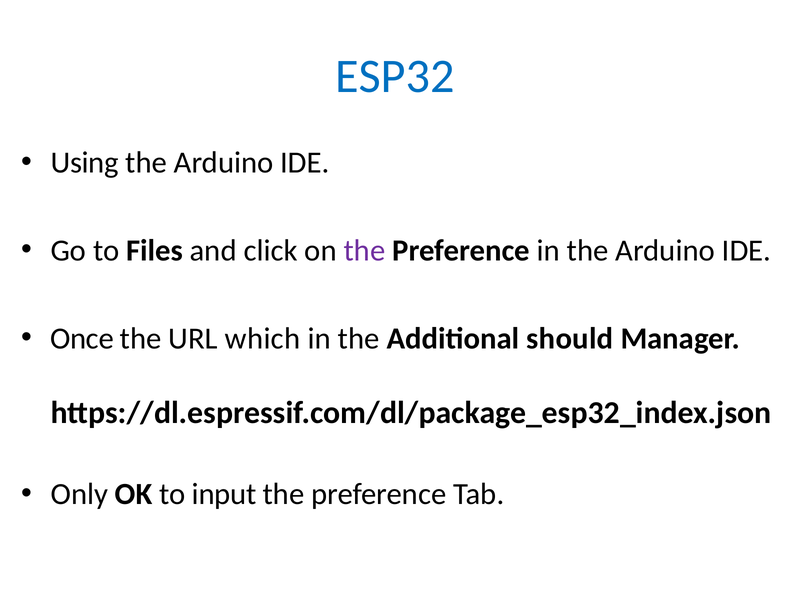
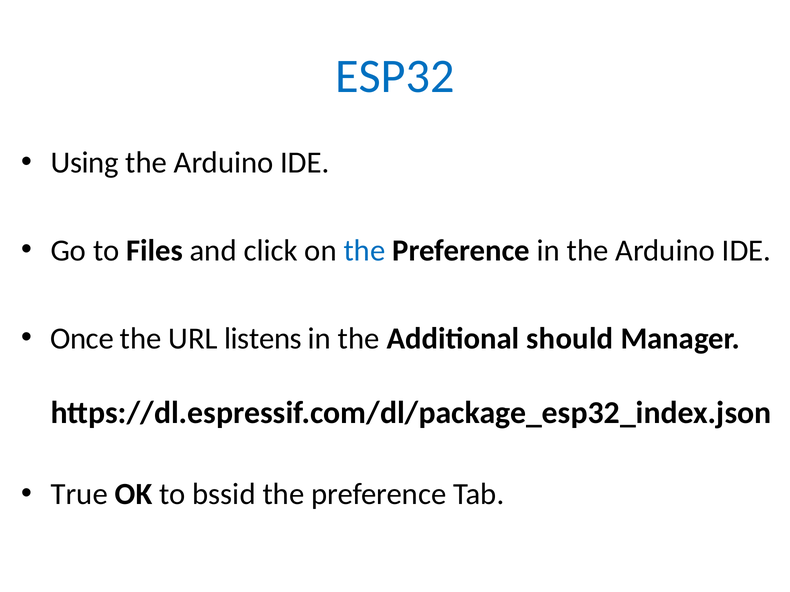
the colour: purple -> blue (364, 251)
which: which -> listens (263, 339)
Only: Only -> True (79, 495)
input: input -> bssid (224, 495)
